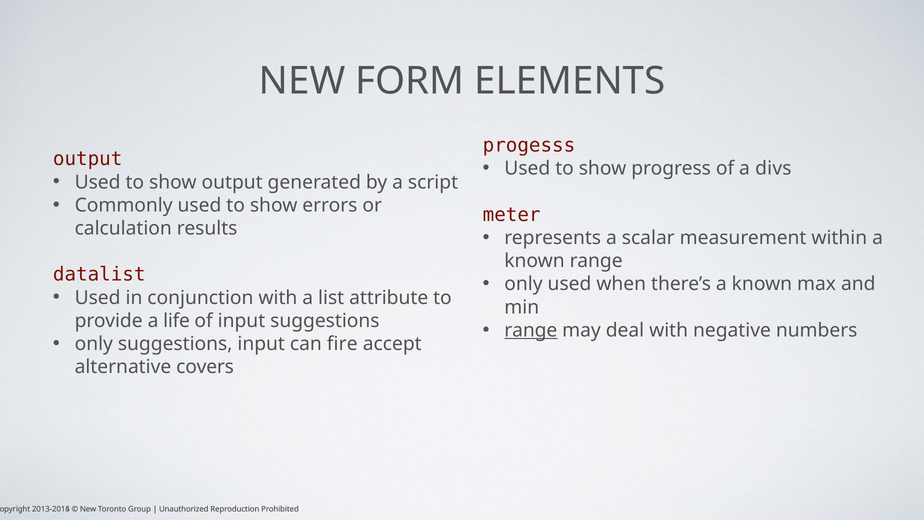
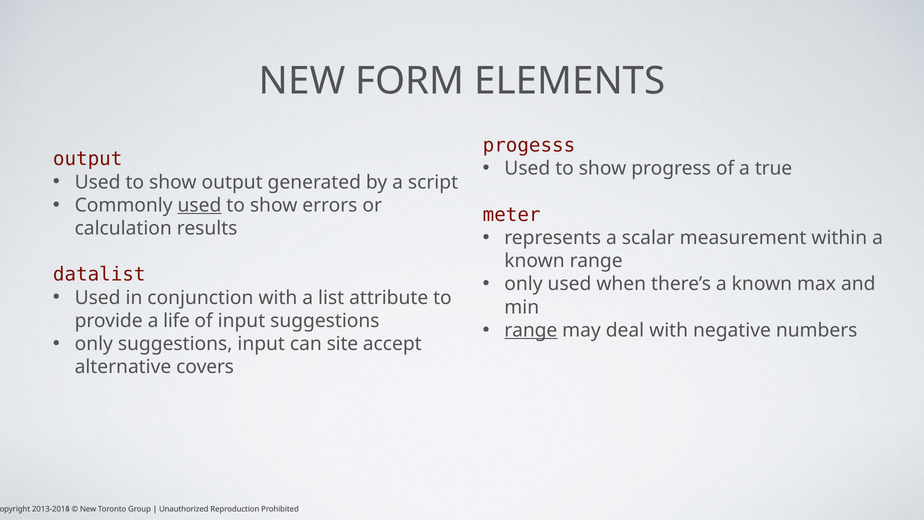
divs: divs -> true (774, 168)
used underline: none -> present (199, 205)
fire: fire -> site (342, 344)
